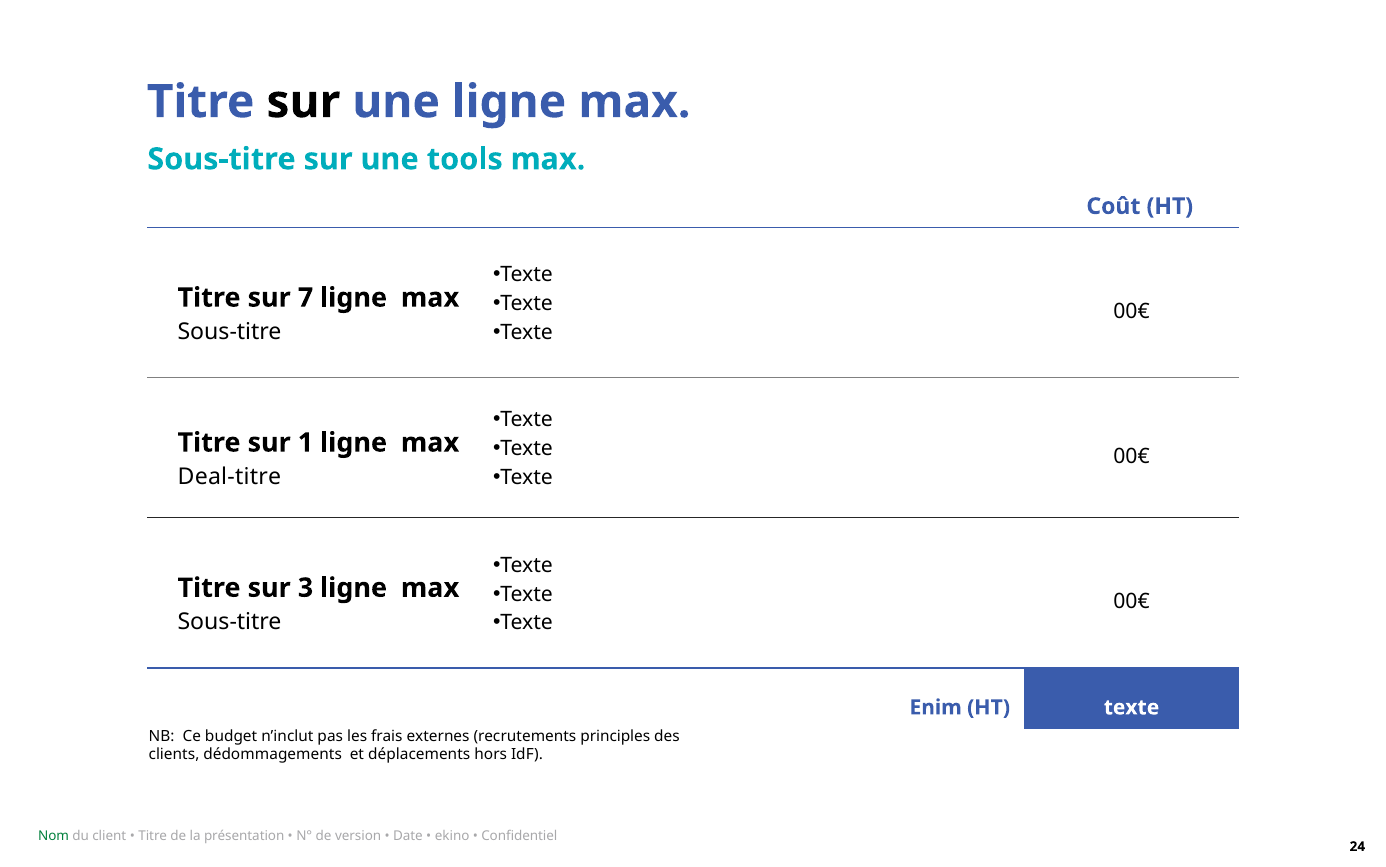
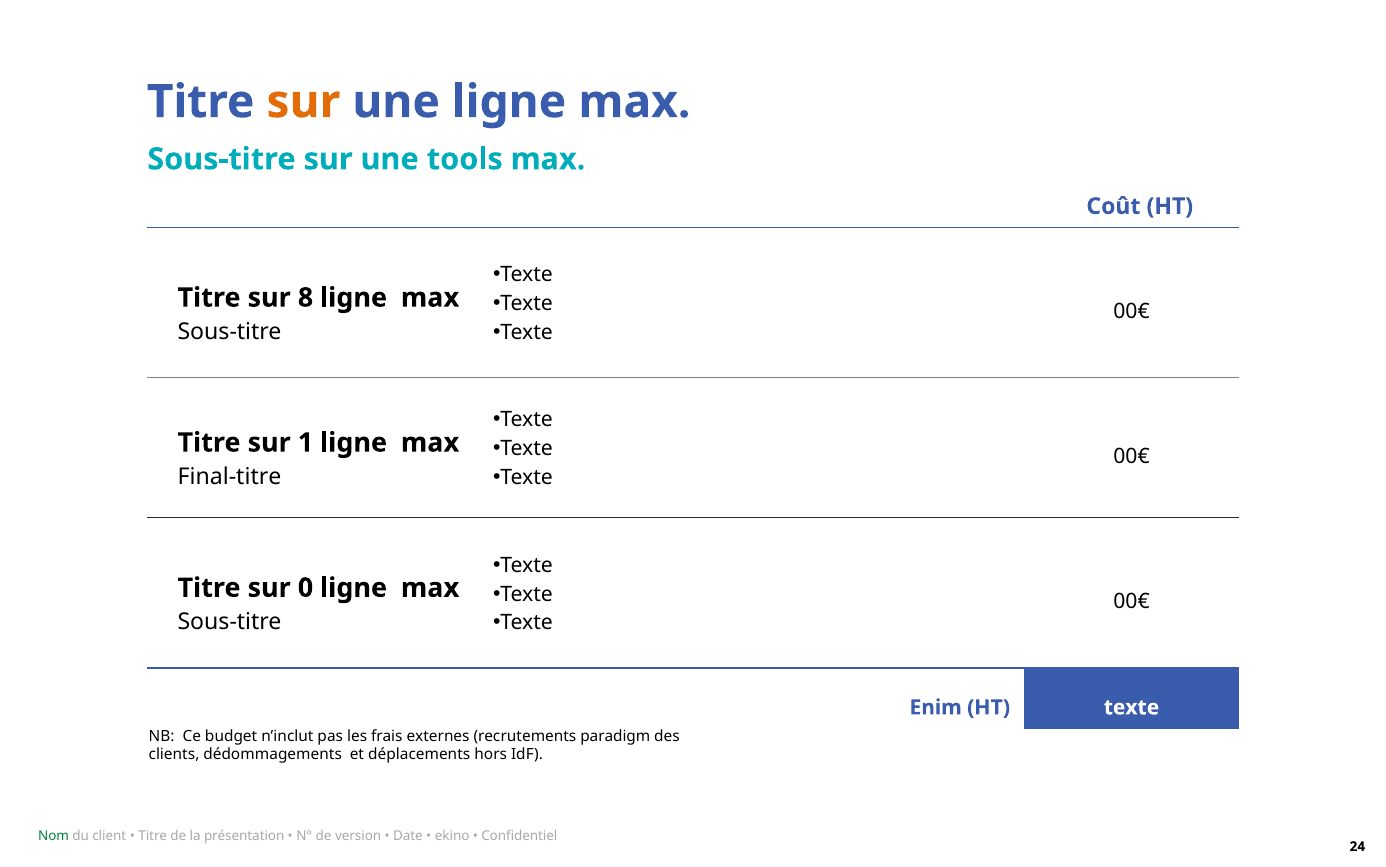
sur colour: black -> orange (303, 102)
7: 7 -> 8 (306, 297)
Deal-titre: Deal-titre -> Final-titre (230, 476)
3: 3 -> 0 (306, 587)
principles: principles -> paradigm (615, 736)
